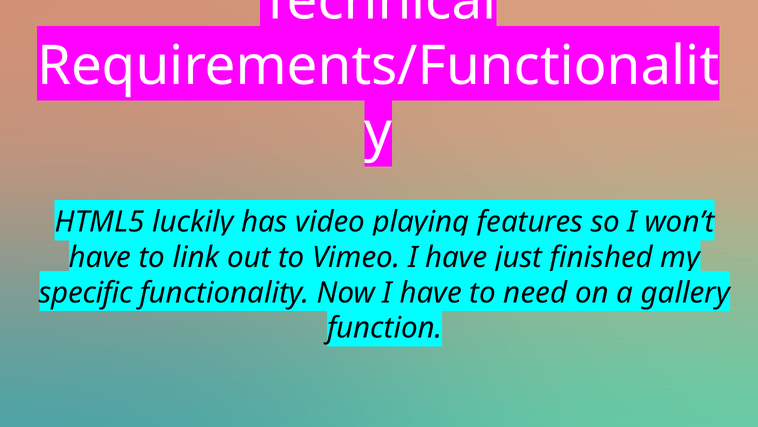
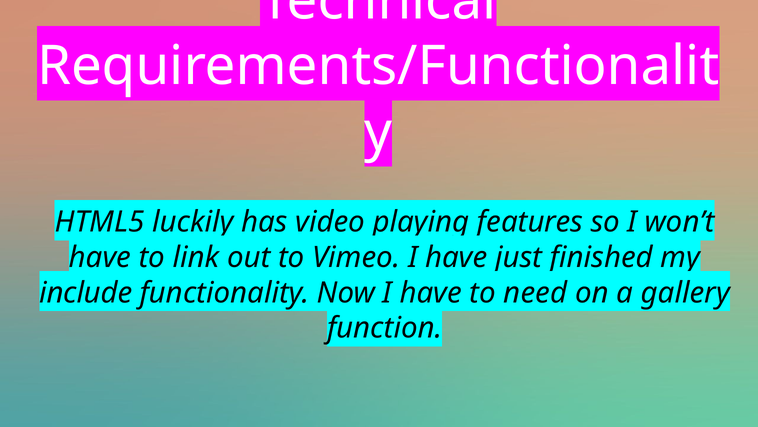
specific: specific -> include (86, 292)
